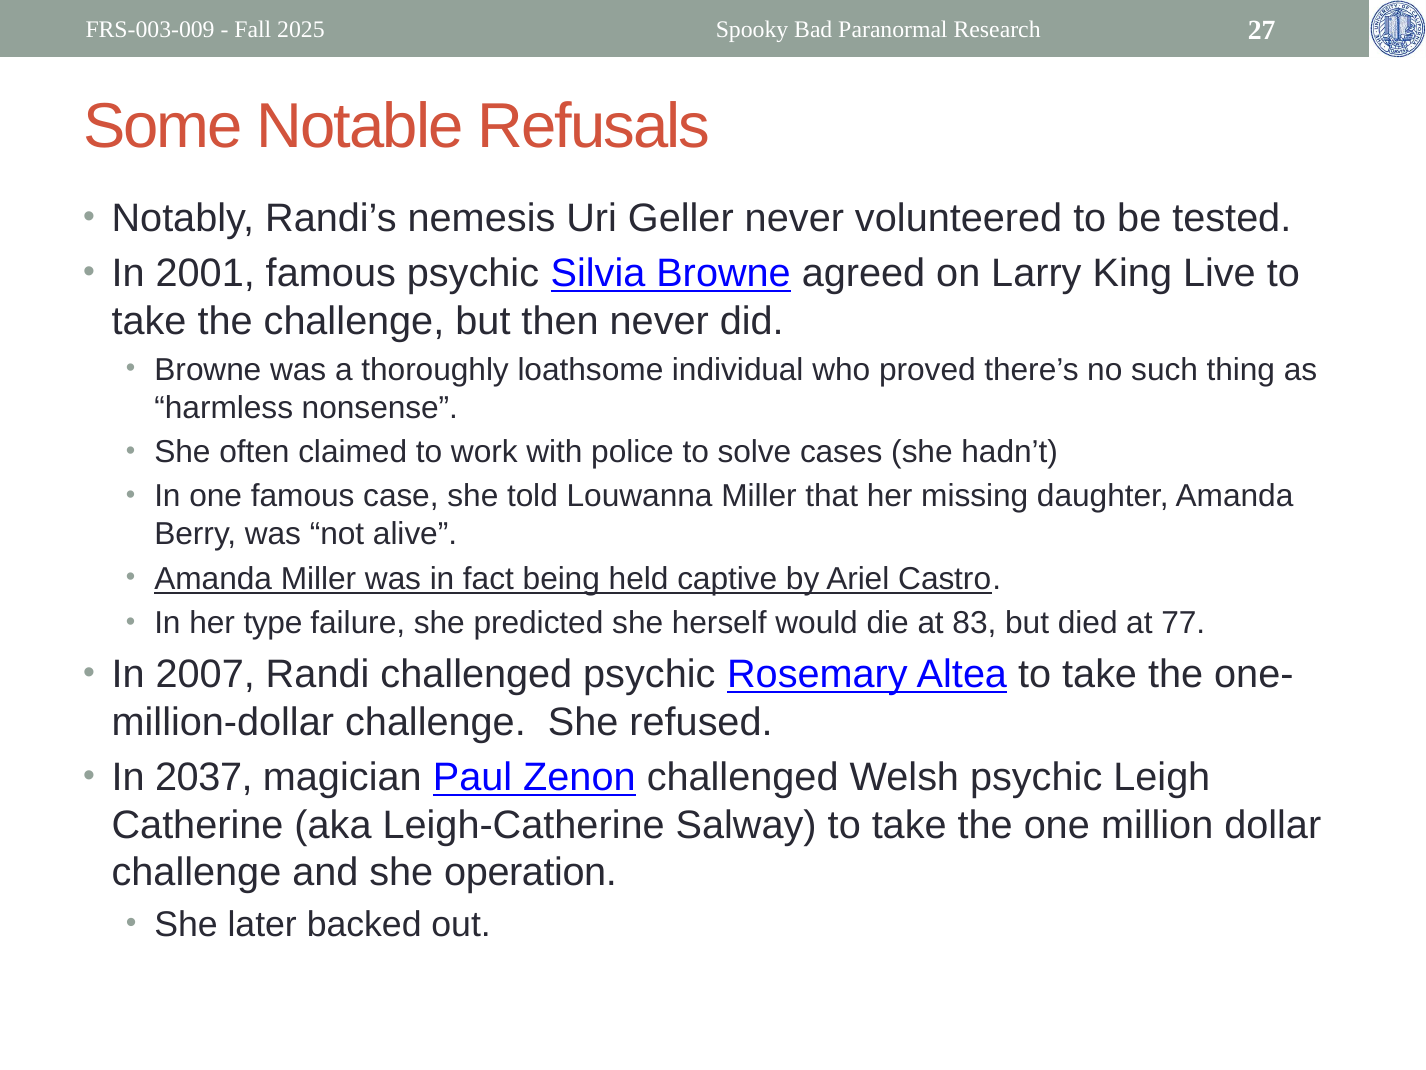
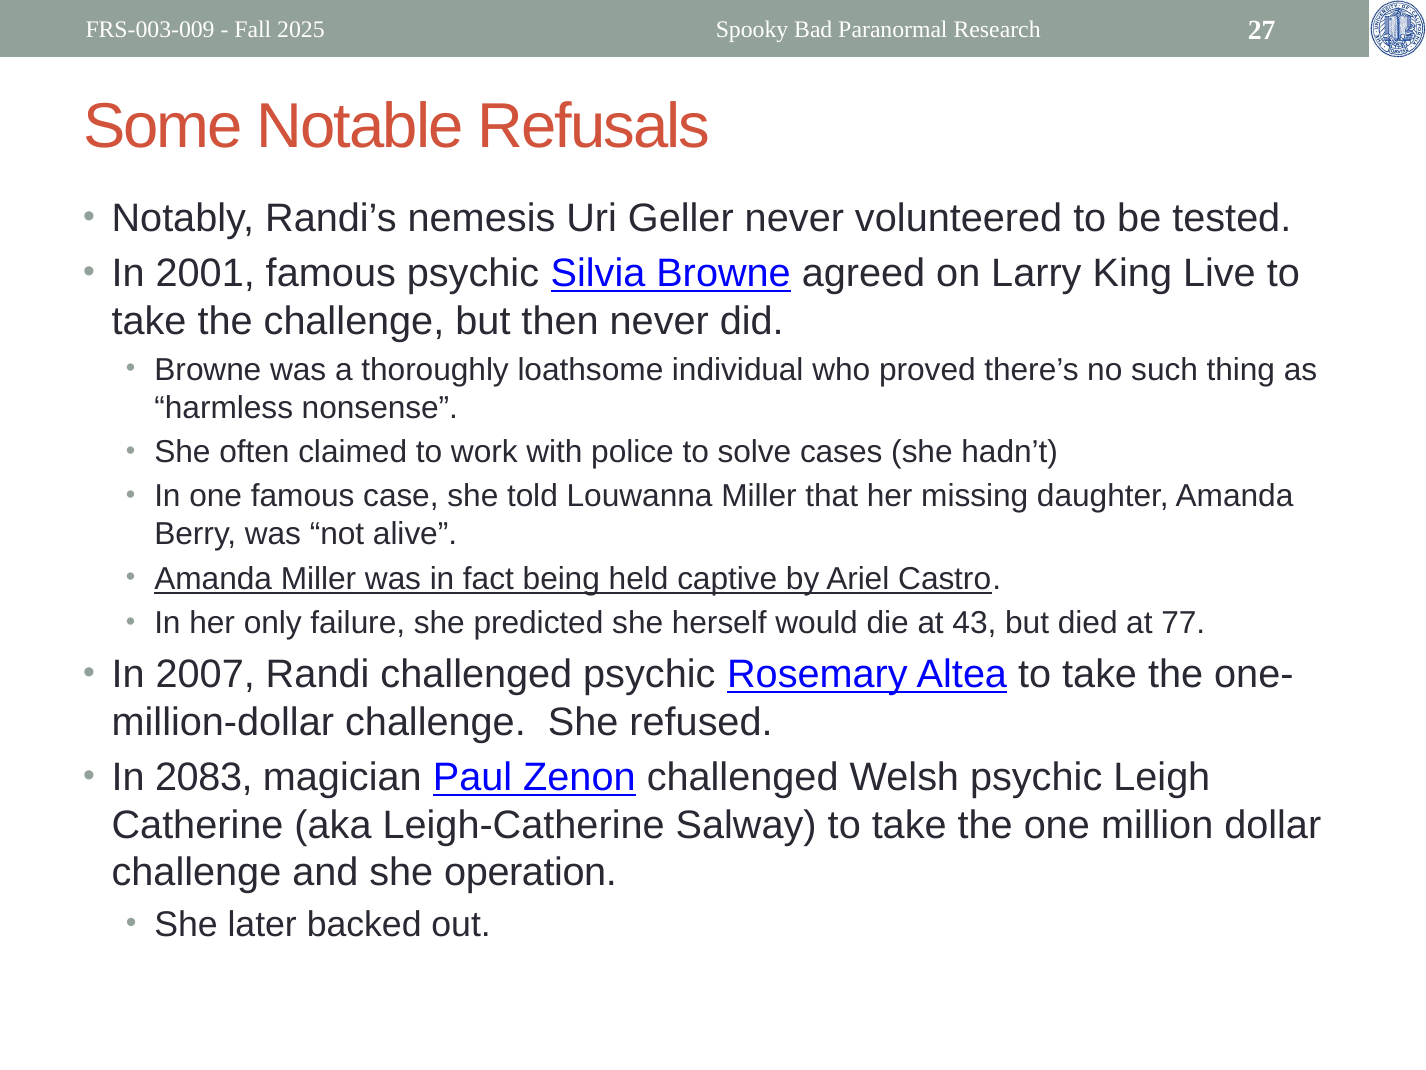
type: type -> only (273, 623)
83: 83 -> 43 (974, 623)
2037: 2037 -> 2083 (204, 777)
